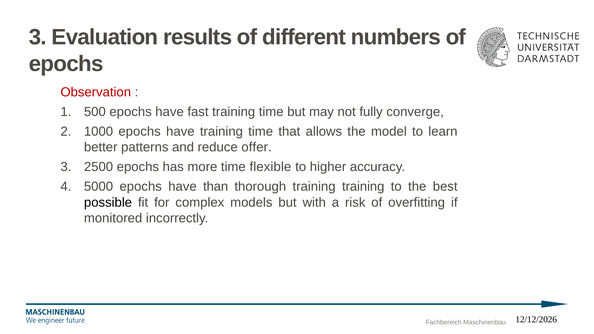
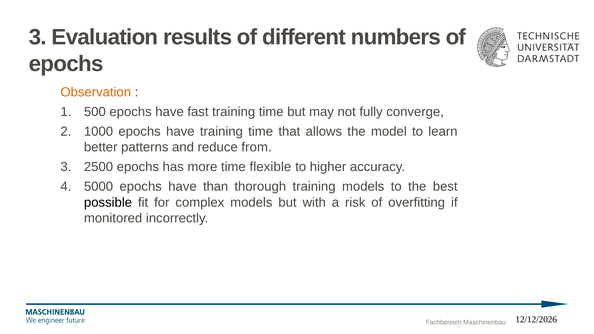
Observation colour: red -> orange (96, 92)
offer: offer -> from (257, 147)
training training: training -> models (363, 187)
